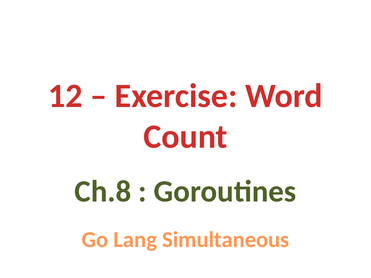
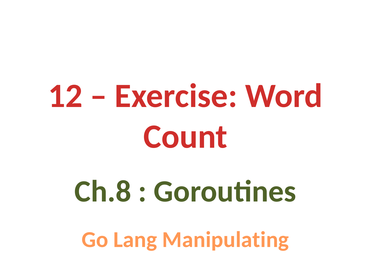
Simultaneous: Simultaneous -> Manipulating (226, 240)
